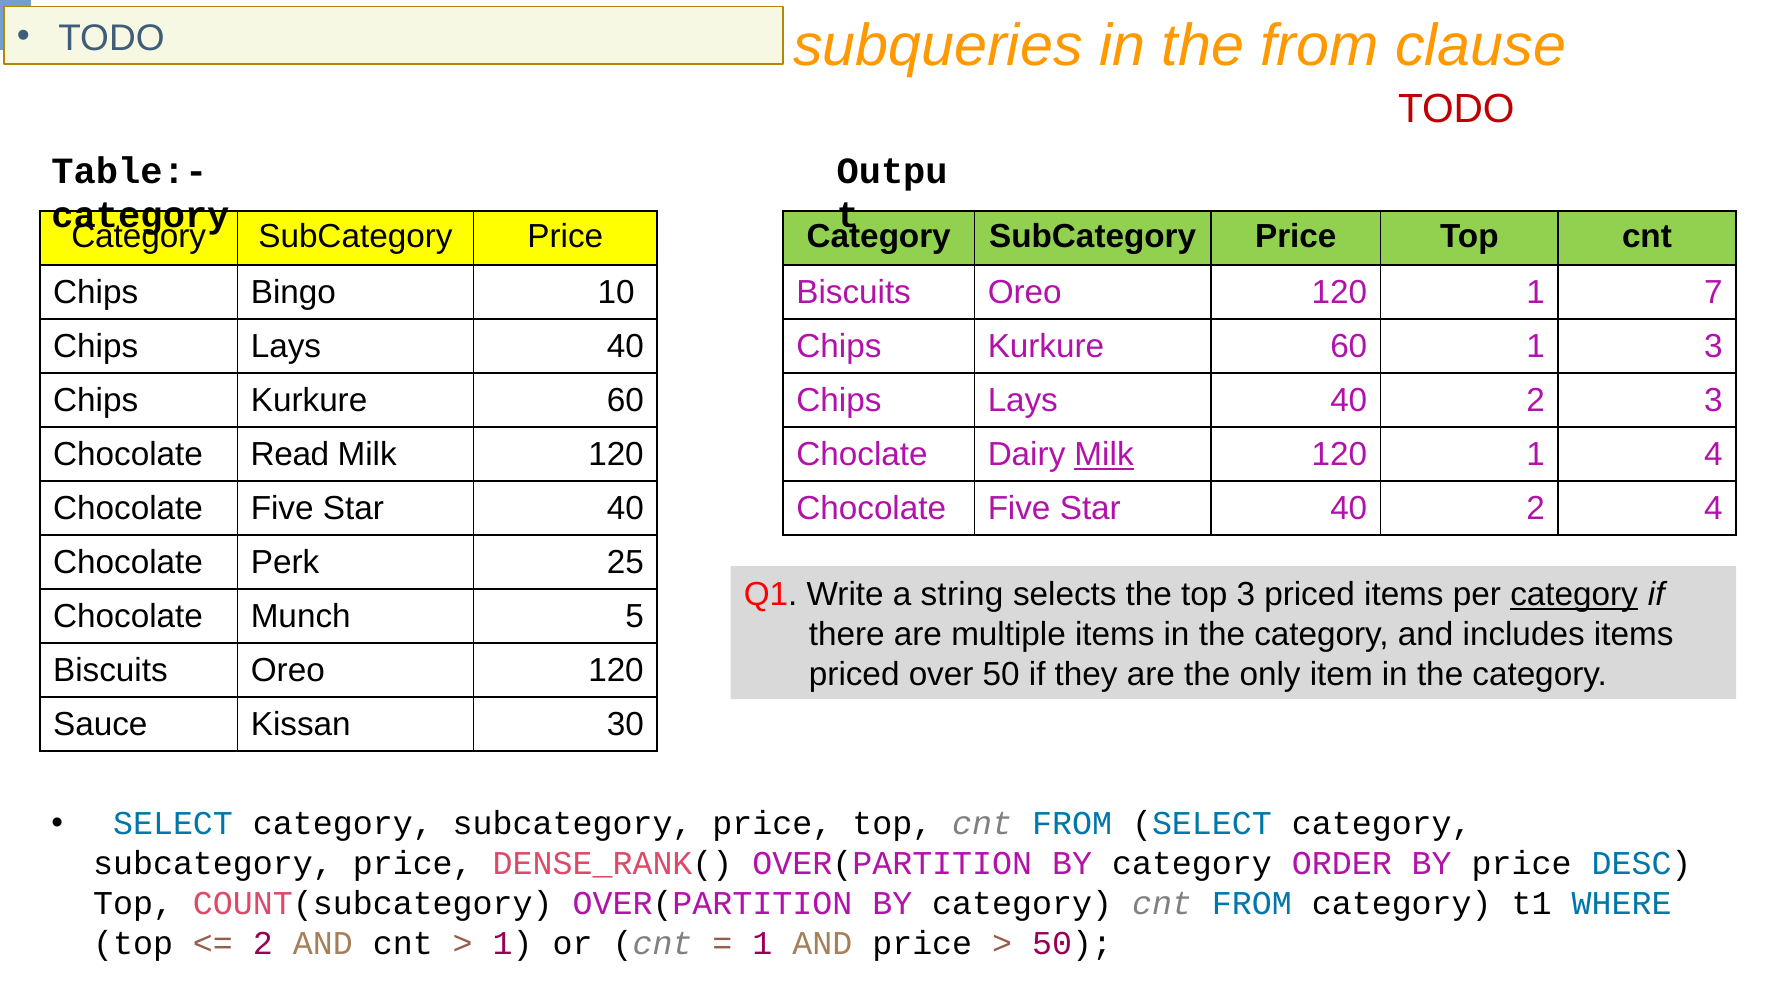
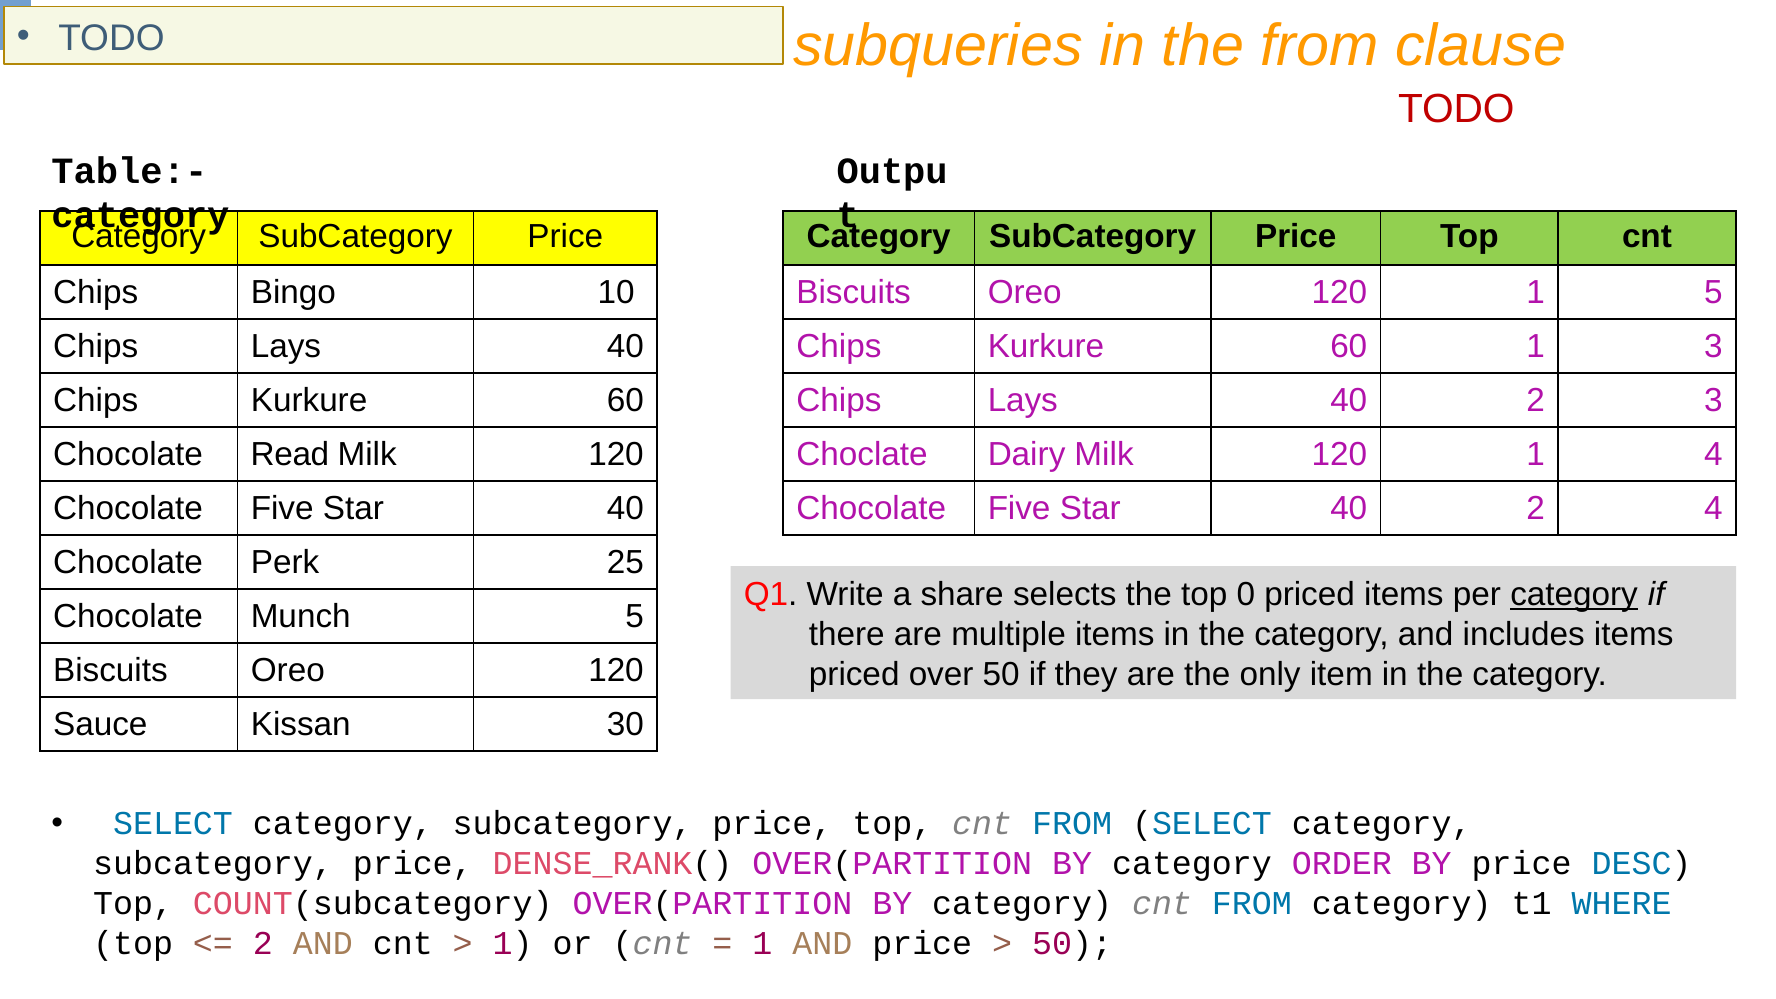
1 7: 7 -> 5 (1713, 293)
Milk underline: present -> none (1104, 455)
string: string -> share (962, 595)
top 3: 3 -> 0 (1246, 595)
